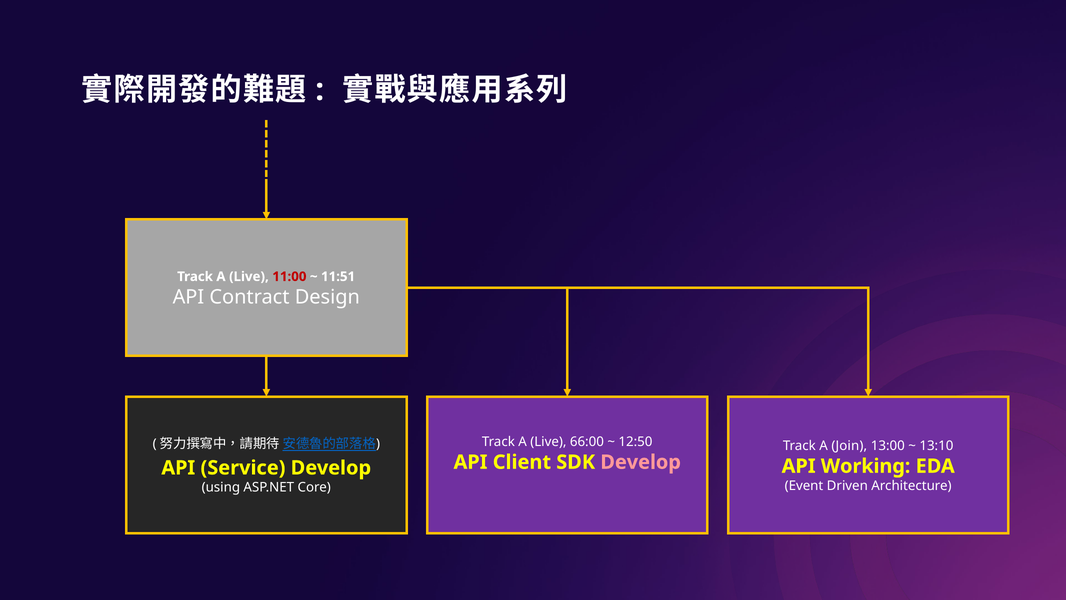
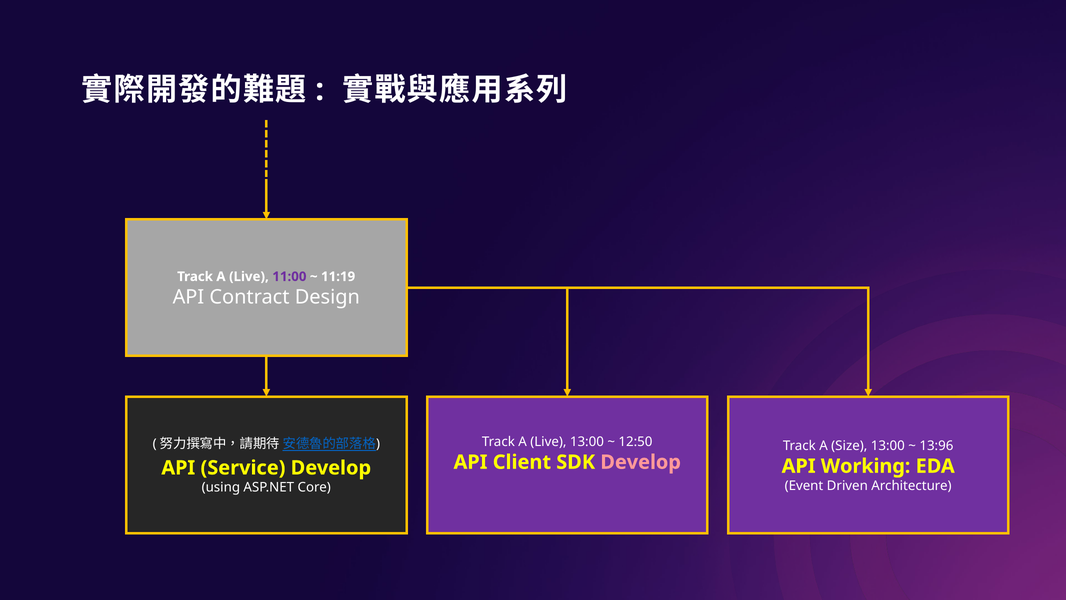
11:00 colour: red -> purple (289, 276)
11:51: 11:51 -> 11:19 (338, 276)
Live 66:00: 66:00 -> 13:00 (587, 441)
Join: Join -> Size (849, 445)
13:10: 13:10 -> 13:96 (936, 445)
